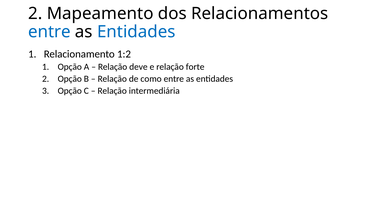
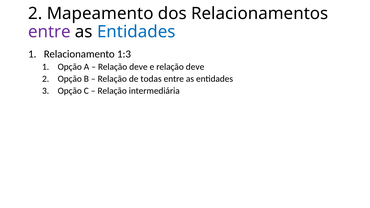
entre colour: blue -> purple (49, 32)
1:2: 1:2 -> 1:3 (124, 54)
e relação forte: forte -> deve (195, 67)
como: como -> todas (151, 79)
